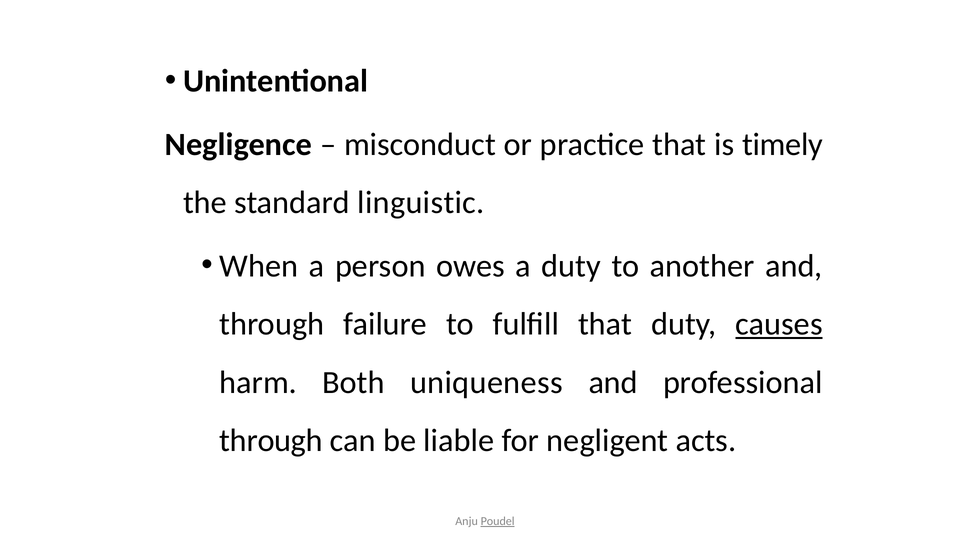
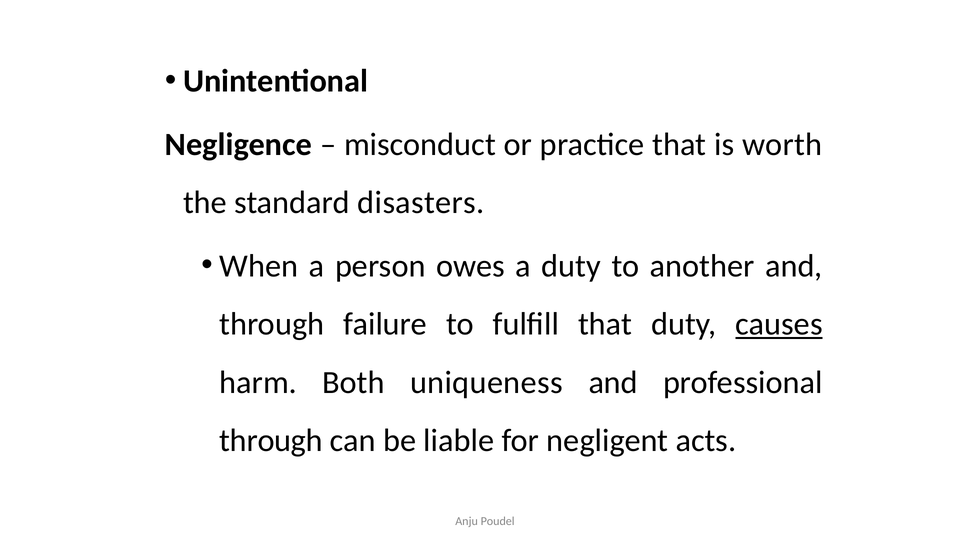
timely: timely -> worth (782, 144)
linguistic: linguistic -> disasters (421, 203)
Poudel underline: present -> none (498, 521)
